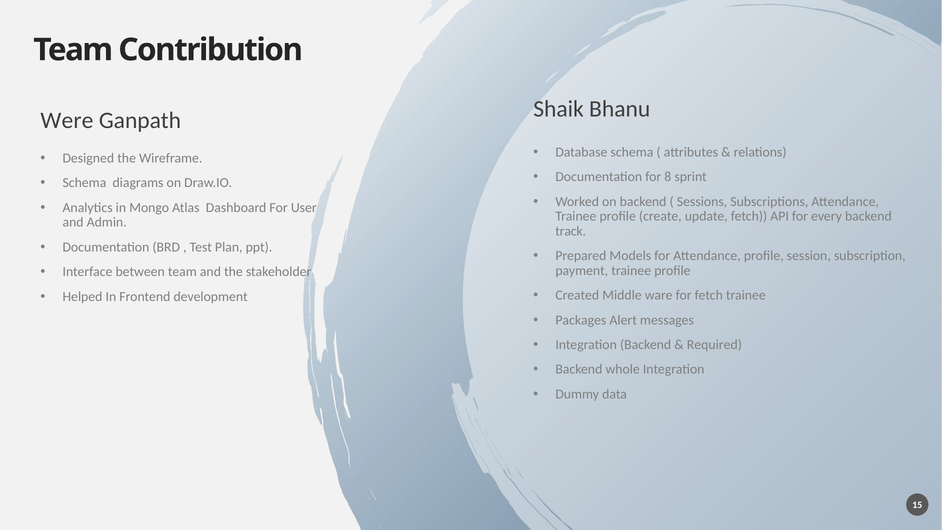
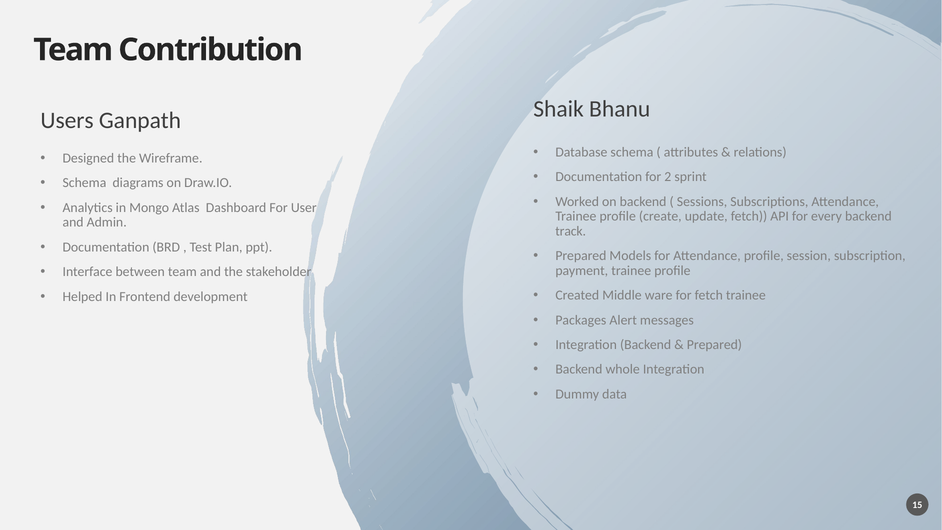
Were: Were -> Users (67, 121)
8: 8 -> 2 (668, 177)
Required: Required -> Prepared (714, 345)
